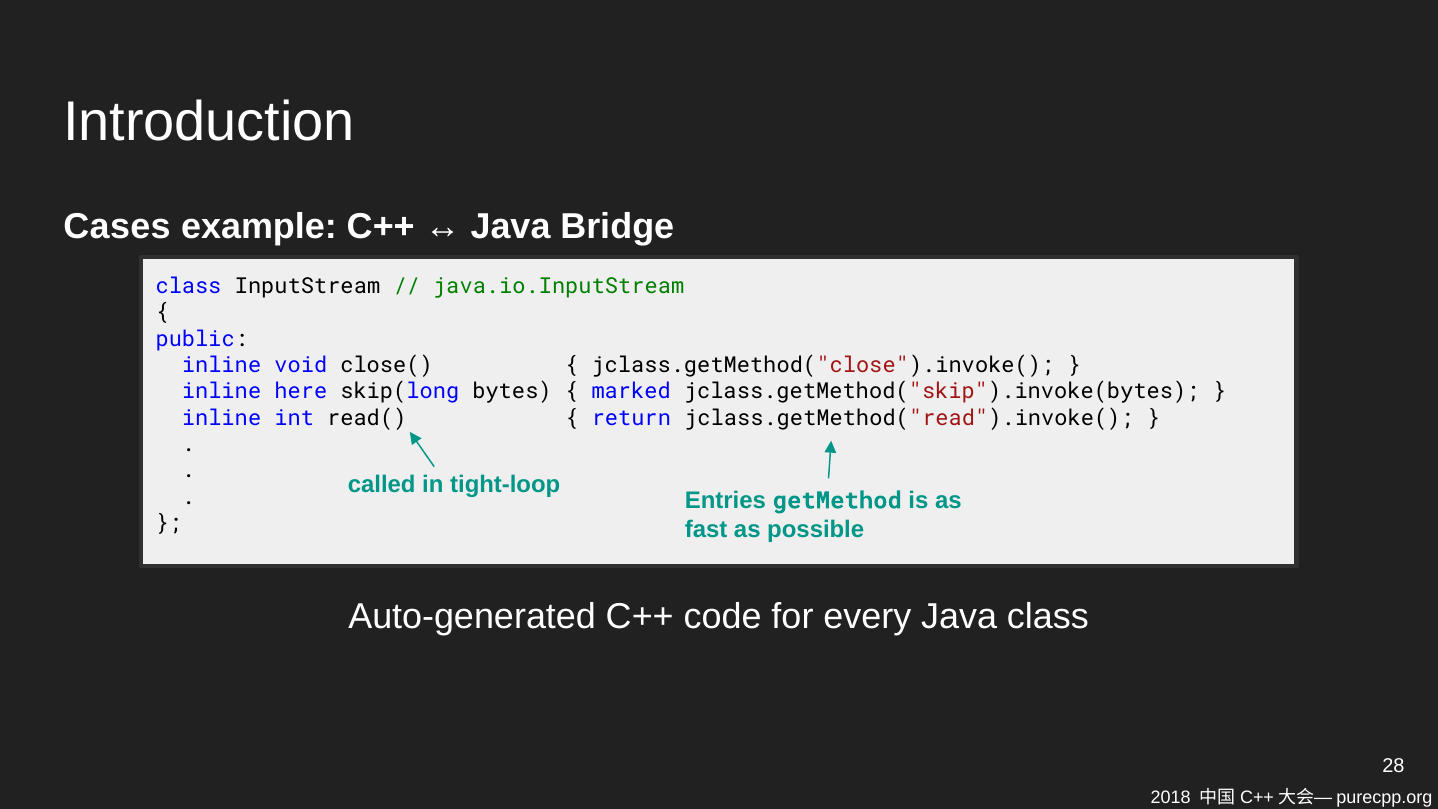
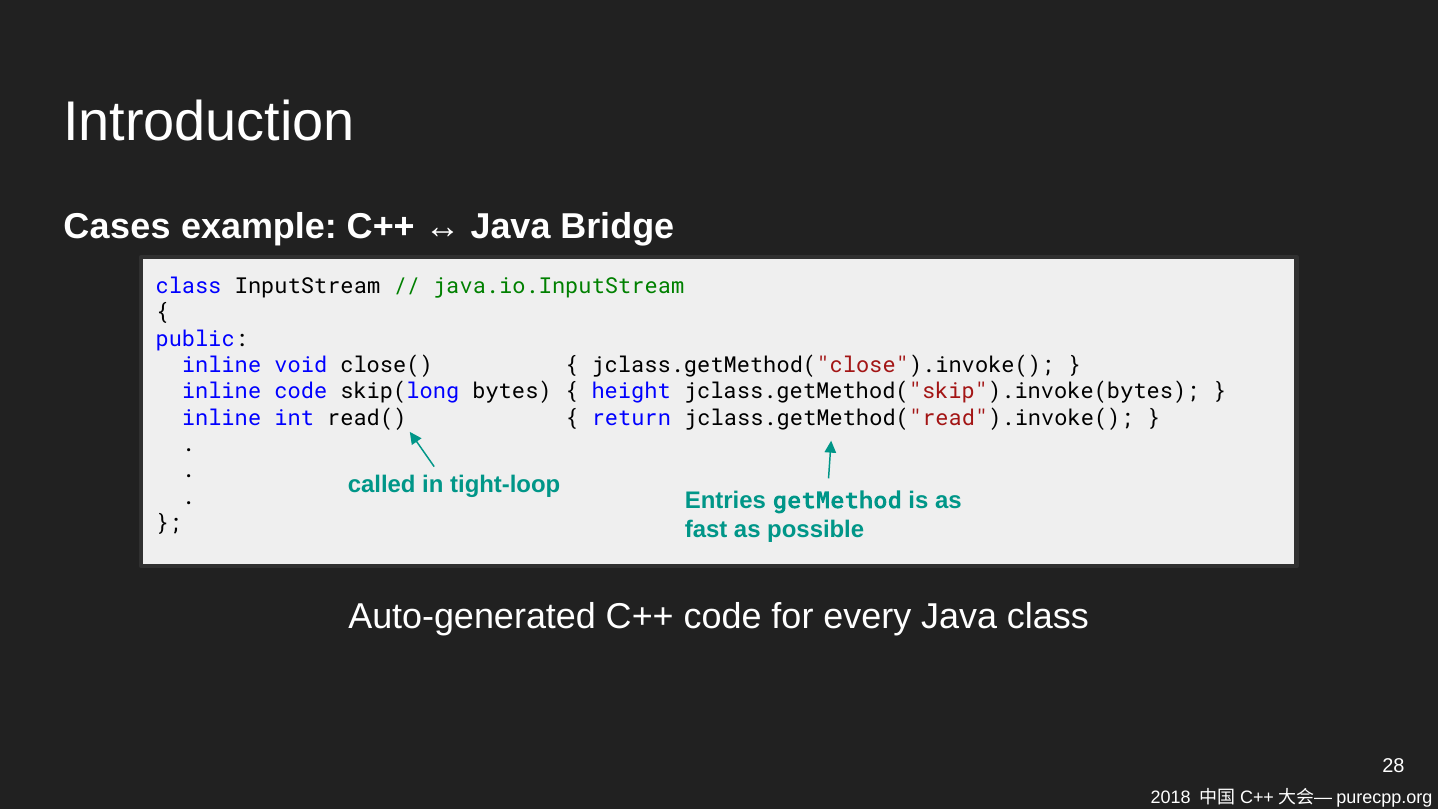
inline here: here -> code (301, 392)
marked: marked -> height (631, 392)
